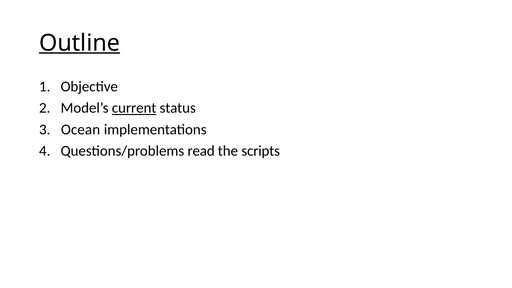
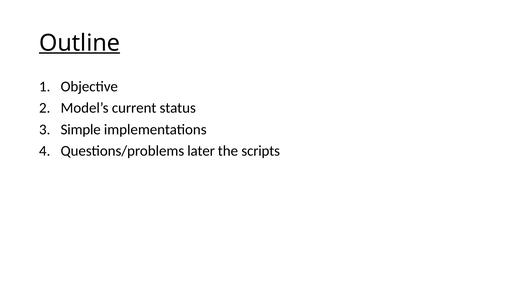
current underline: present -> none (134, 108)
Ocean: Ocean -> Simple (81, 130)
read: read -> later (201, 151)
